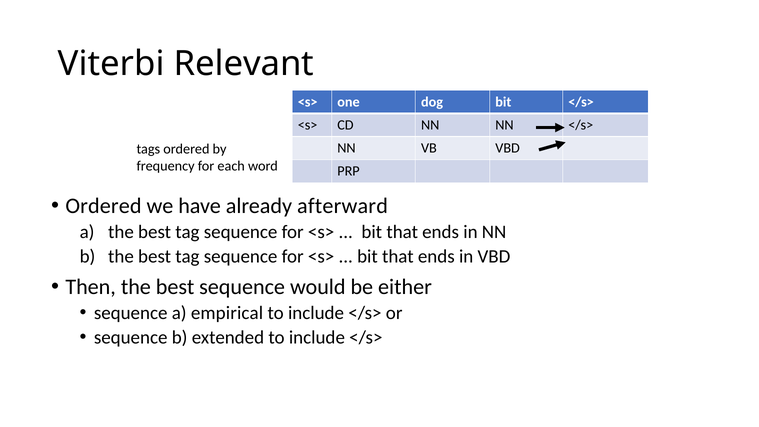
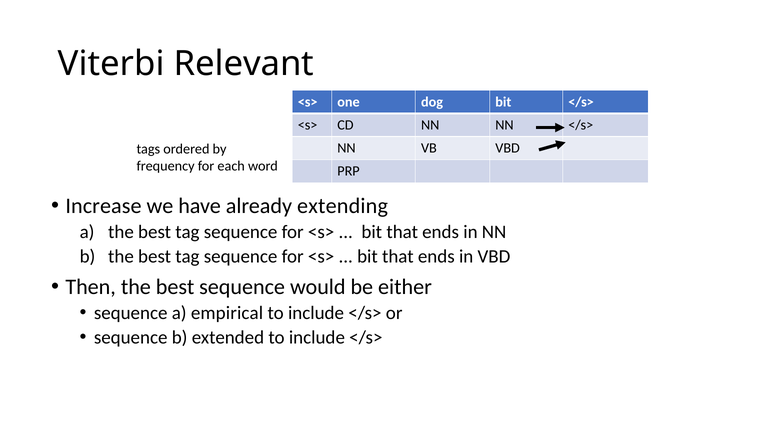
Ordered: Ordered -> Increase (103, 206)
afterward: afterward -> extending (343, 206)
